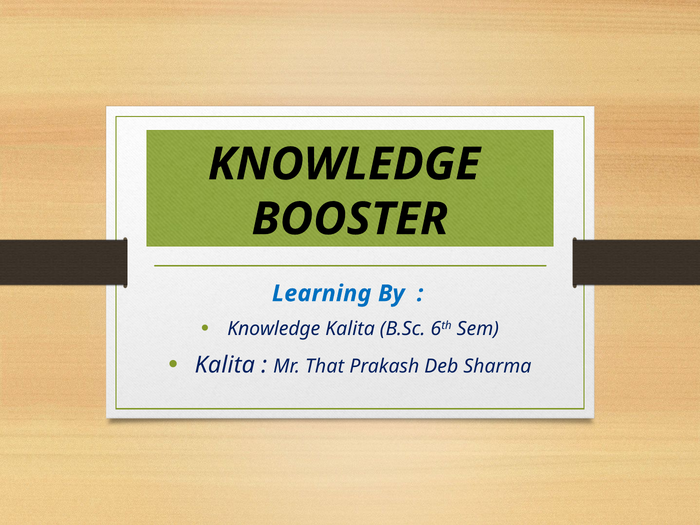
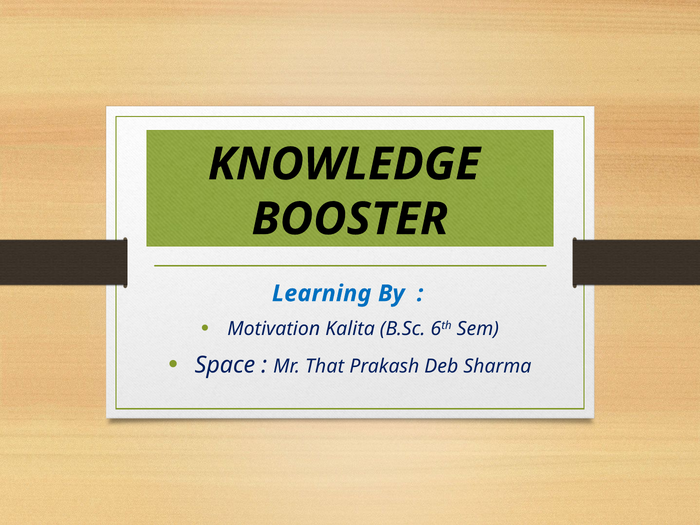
Knowledge: Knowledge -> Motivation (274, 329)
Kalita: Kalita -> Space (225, 365)
